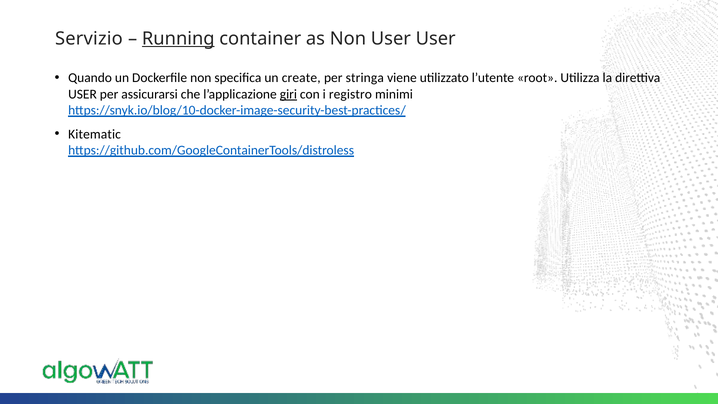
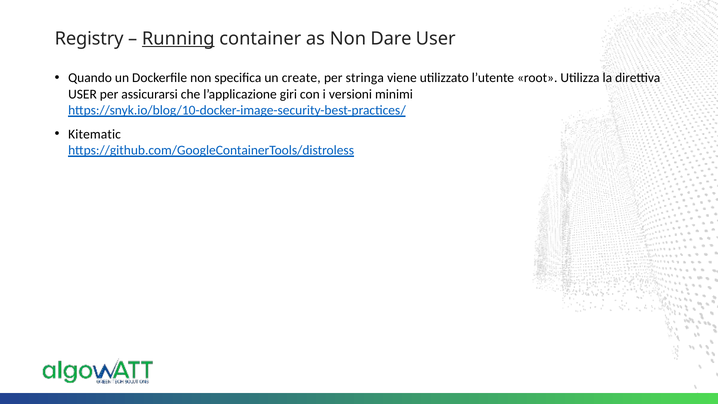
Servizio: Servizio -> Registry (89, 39)
Non User: User -> Dare (391, 39)
giri underline: present -> none (288, 94)
registro: registro -> versioni (350, 94)
